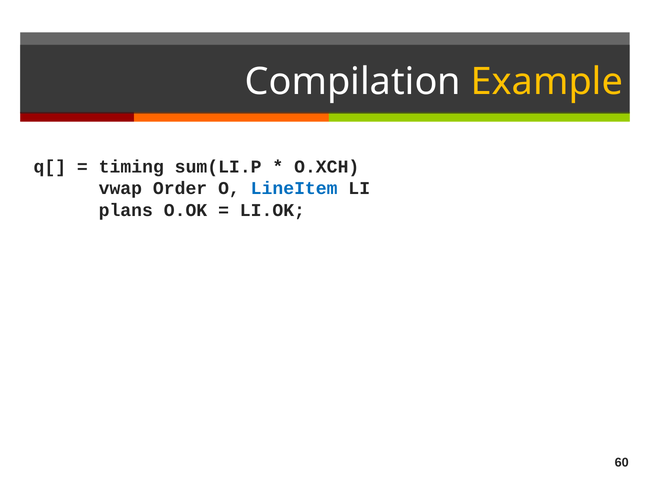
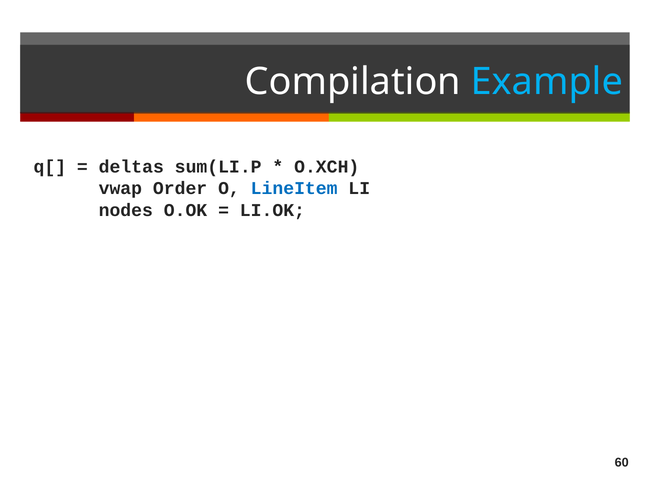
Example colour: yellow -> light blue (547, 82)
timing: timing -> deltas (131, 167)
plans: plans -> nodes (126, 210)
